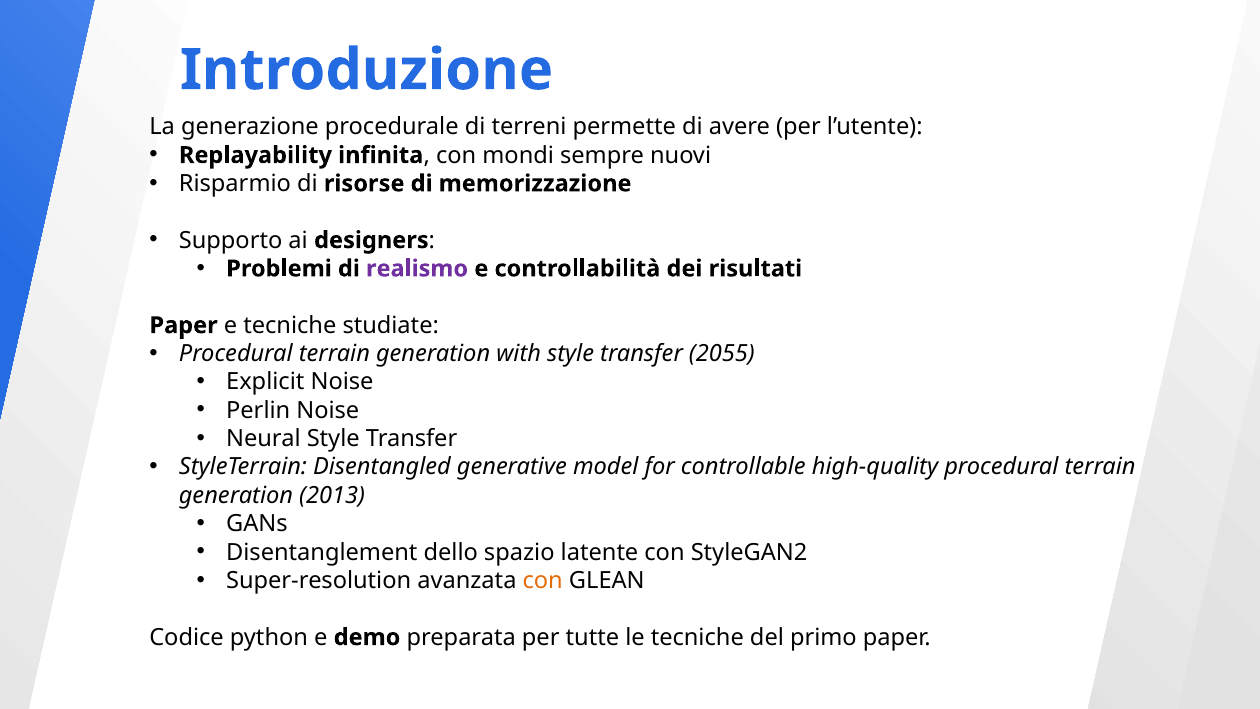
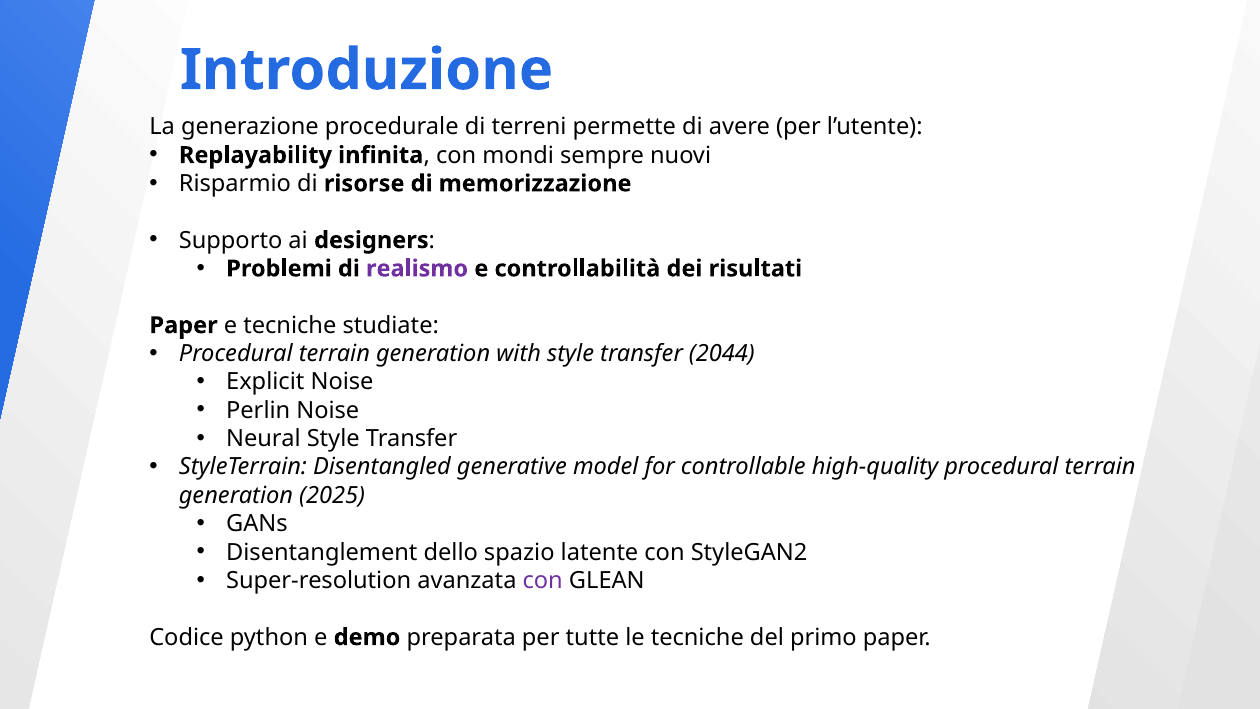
2055: 2055 -> 2044 (722, 354)
2013: 2013 -> 2025 (332, 495)
con colour: orange -> purple (543, 580)
